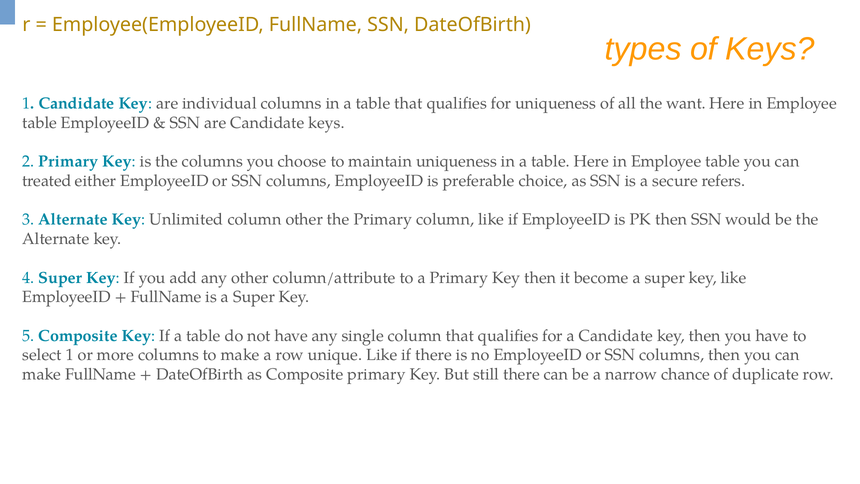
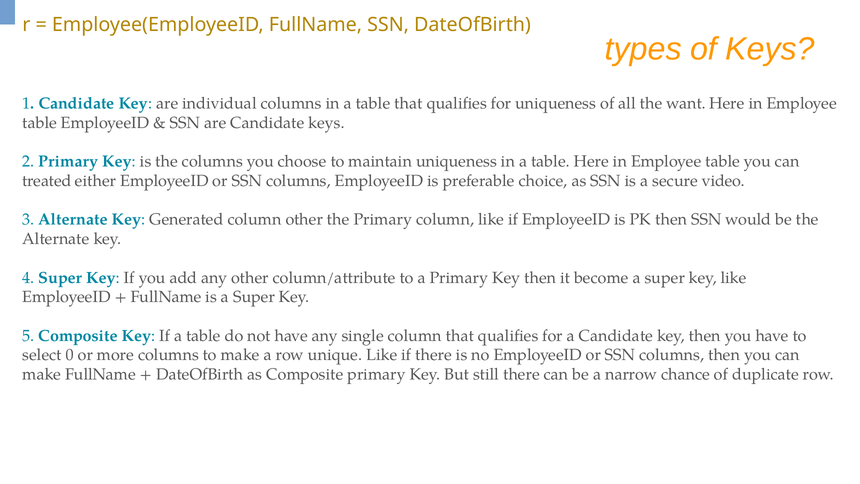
refers: refers -> video (723, 181)
Unlimited: Unlimited -> Generated (186, 220)
select 1: 1 -> 0 (70, 355)
